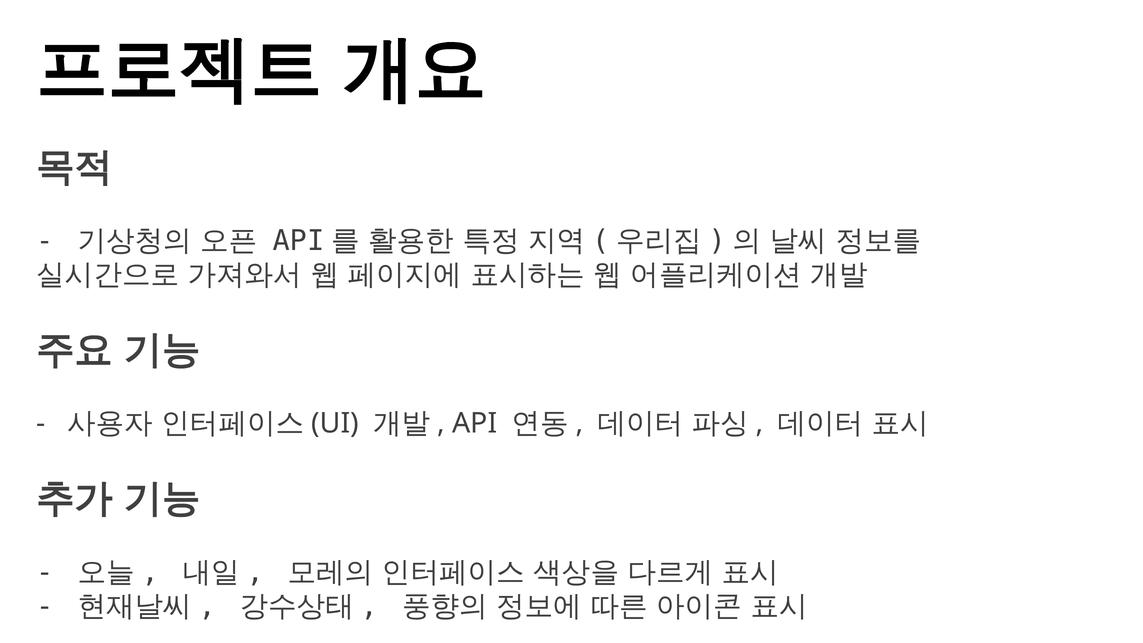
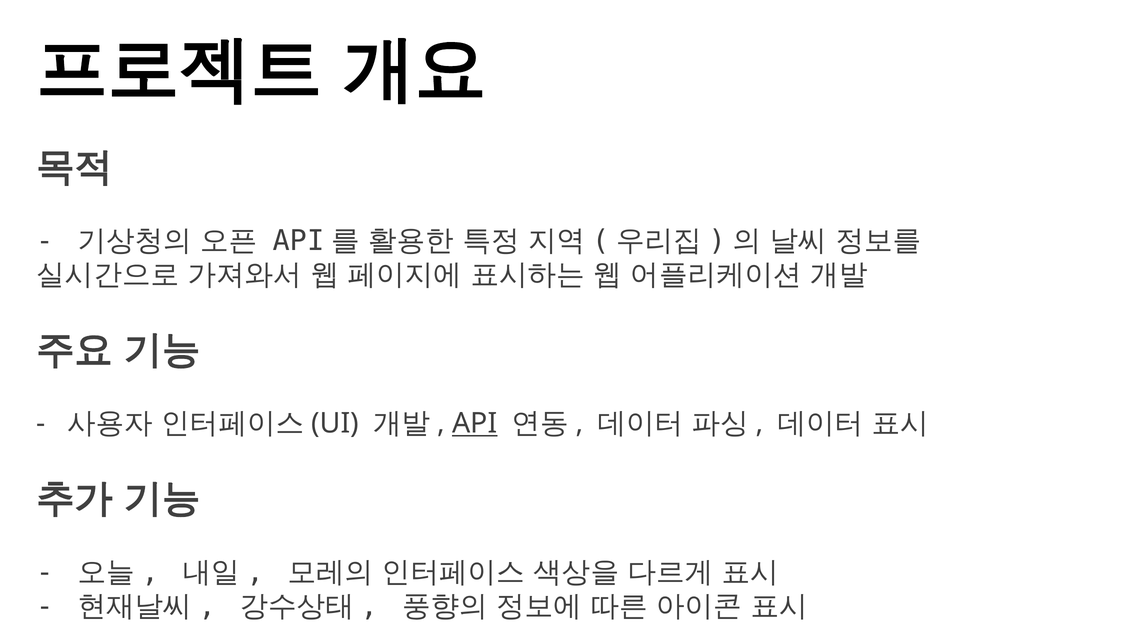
API underline: none -> present (475, 423)
